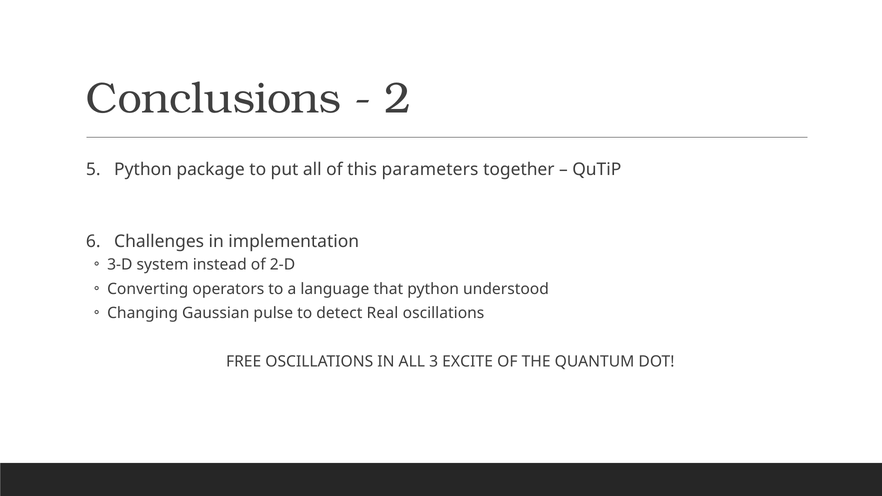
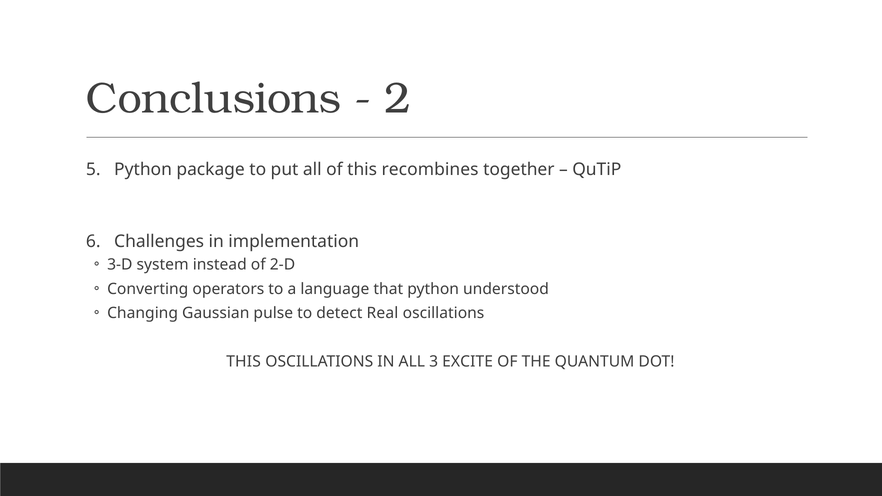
parameters: parameters -> recombines (430, 170)
FREE: FREE -> THIS (244, 362)
